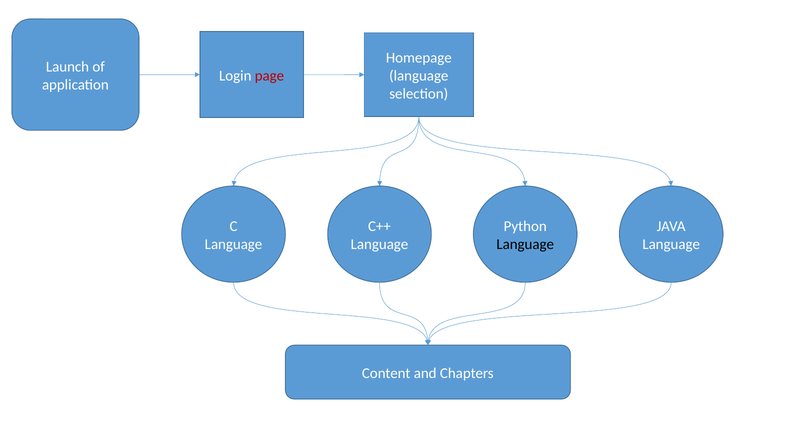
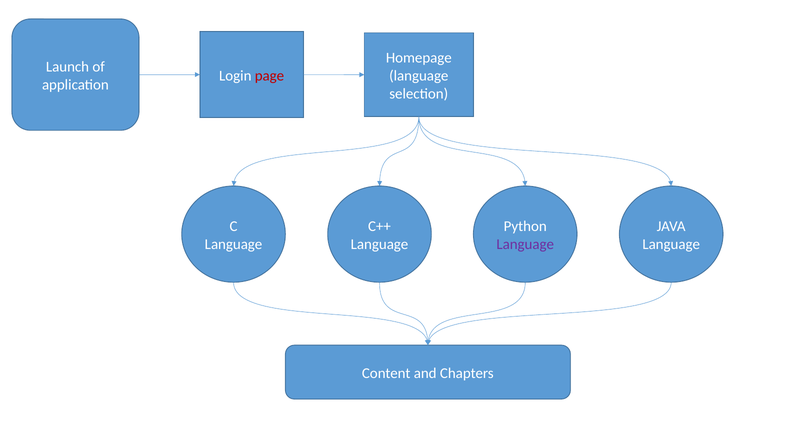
Language colour: black -> purple (525, 244)
